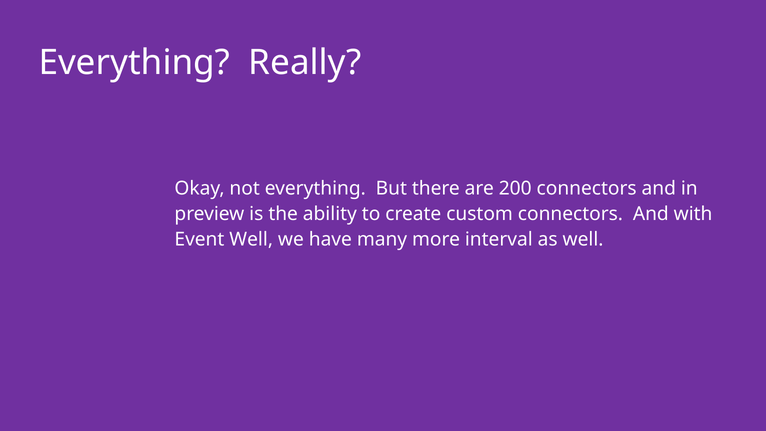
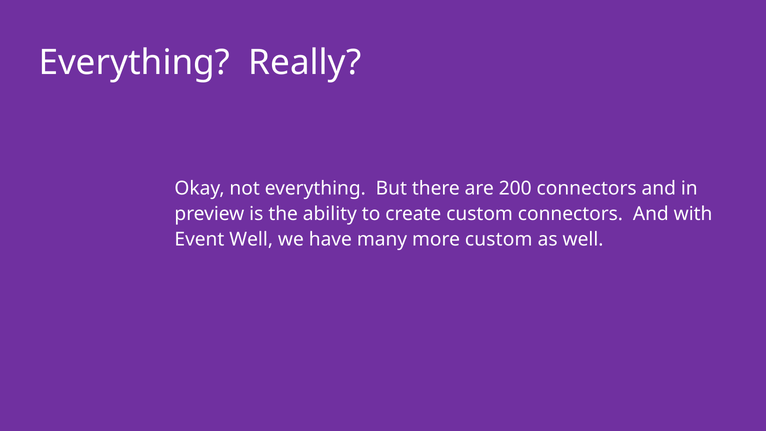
more interval: interval -> custom (499, 239)
